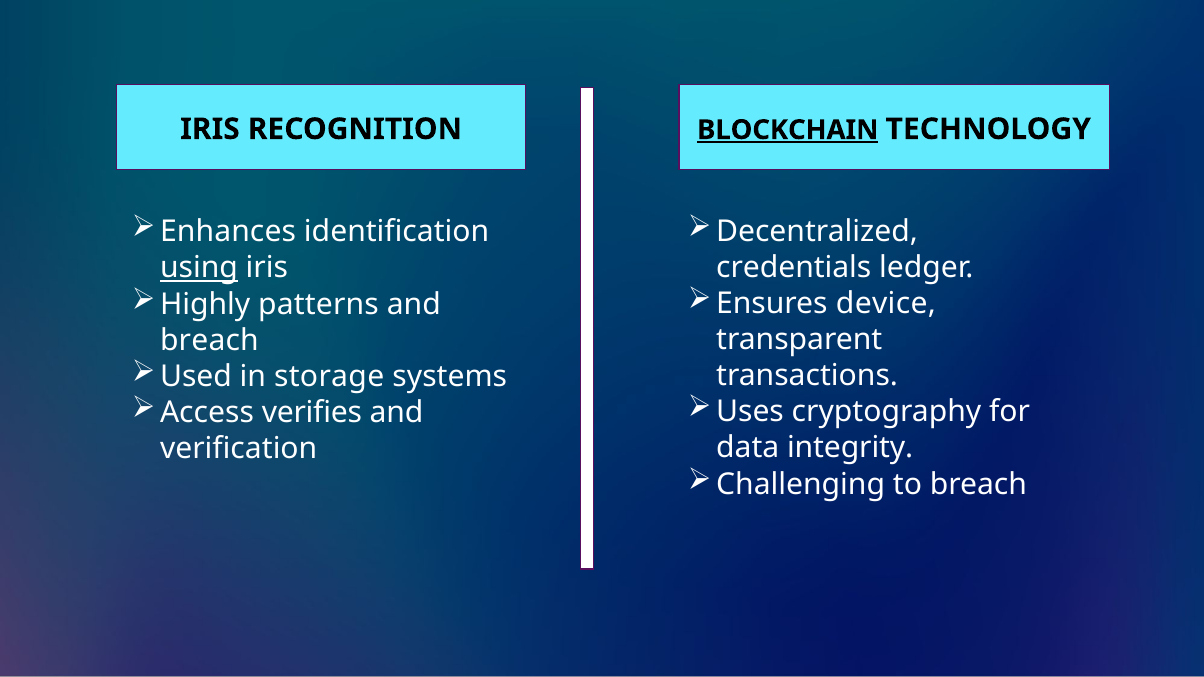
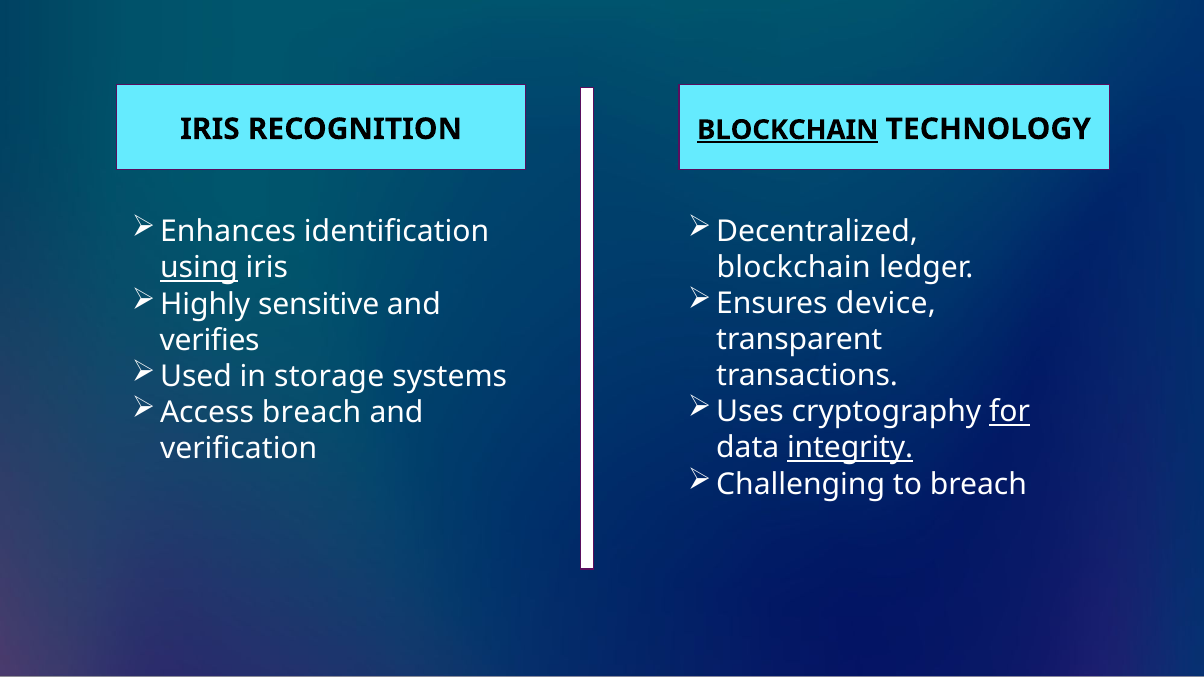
credentials: credentials -> blockchain (794, 268)
patterns: patterns -> sensitive (319, 304)
breach: breach -> verifies (210, 340)
for underline: none -> present (1010, 412)
Access verifies: verifies -> breach (312, 413)
integrity underline: none -> present (850, 448)
